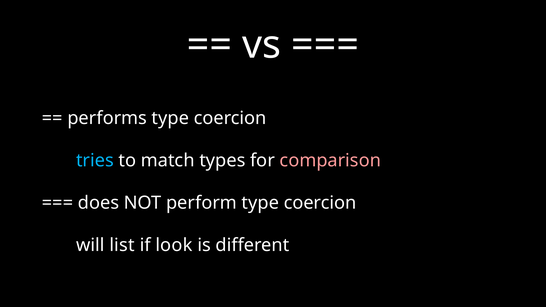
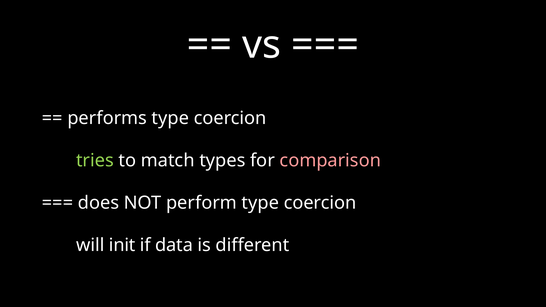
tries colour: light blue -> light green (95, 161)
list: list -> init (122, 245)
look: look -> data (174, 245)
